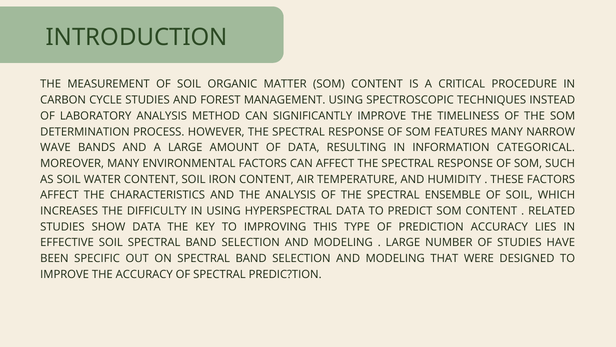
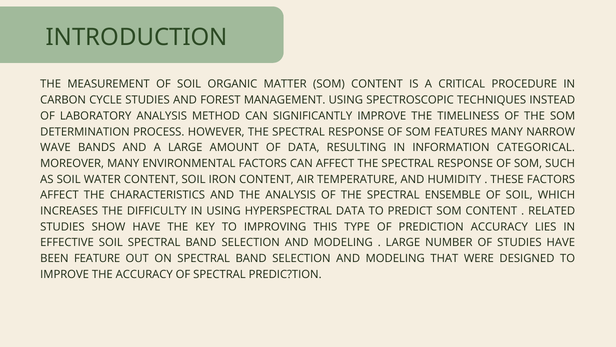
SHOW DATA: DATA -> HAVE (146, 227)
SPECIFIC: SPECIFIC -> FEATURE (97, 258)
